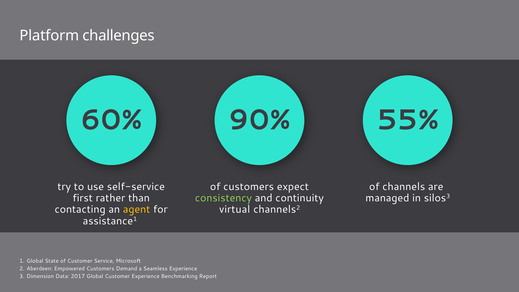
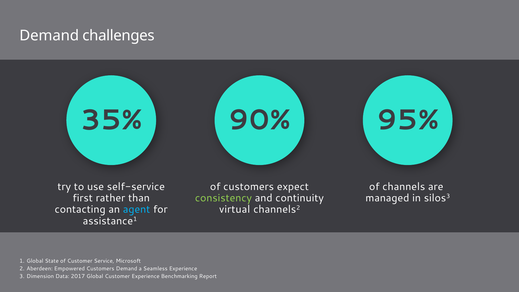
Platform: Platform -> Demand (49, 36)
60%: 60% -> 35% (111, 120)
55%: 55% -> 95% (408, 120)
agent colour: yellow -> light blue (137, 209)
